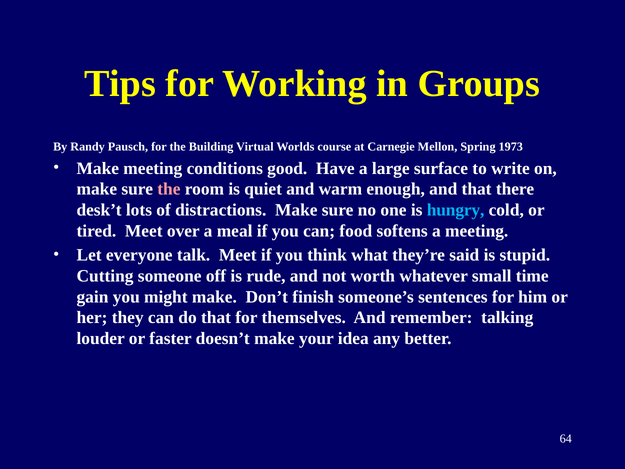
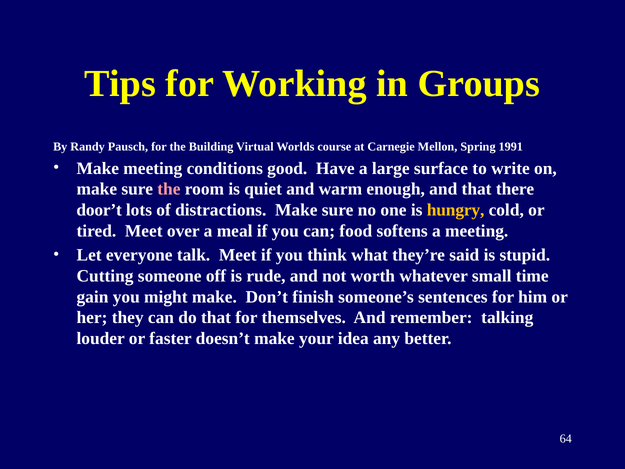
1973: 1973 -> 1991 (511, 147)
desk’t: desk’t -> door’t (99, 210)
hungry colour: light blue -> yellow (456, 210)
